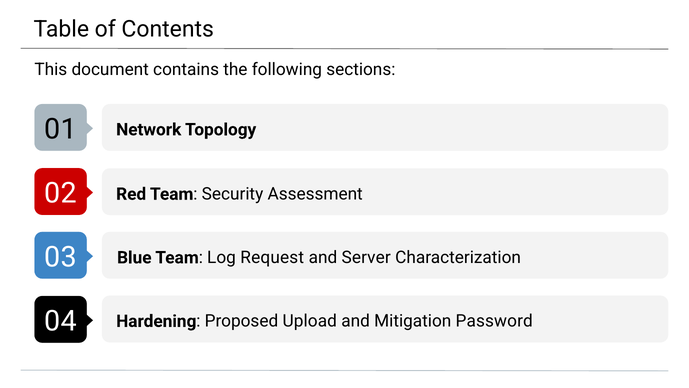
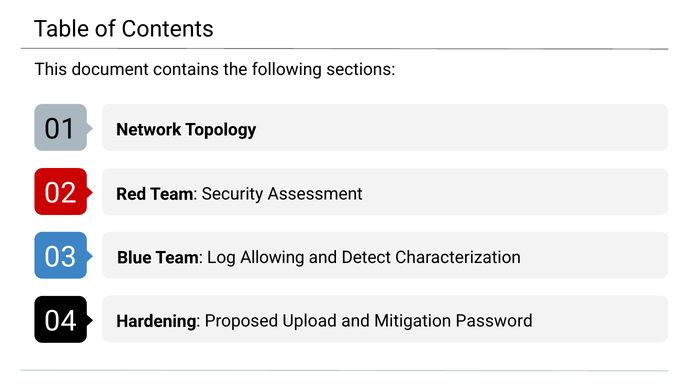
Request: Request -> Allowing (272, 257)
Server: Server -> Detect (366, 257)
